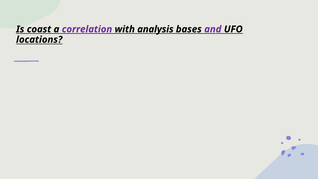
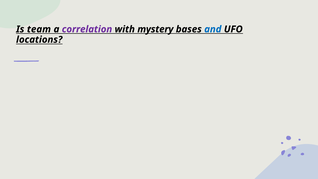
coast: coast -> team (39, 29)
analysis: analysis -> mystery (155, 29)
and colour: purple -> blue (213, 29)
